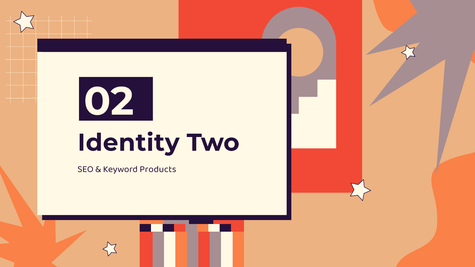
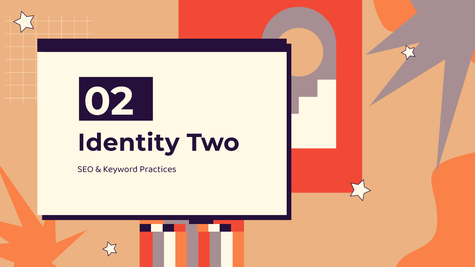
Products: Products -> Practices (158, 169)
